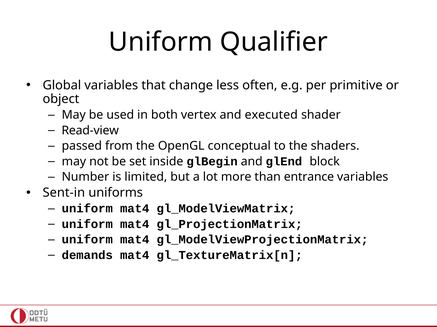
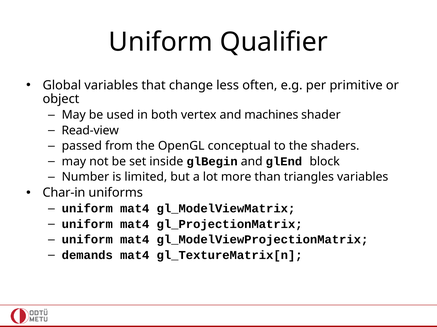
executed: executed -> machines (271, 115)
entrance: entrance -> triangles (309, 177)
Sent-in: Sent-in -> Char-in (64, 193)
